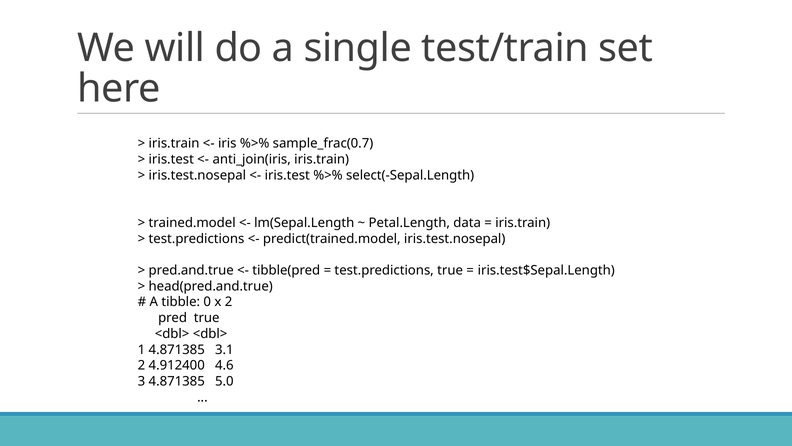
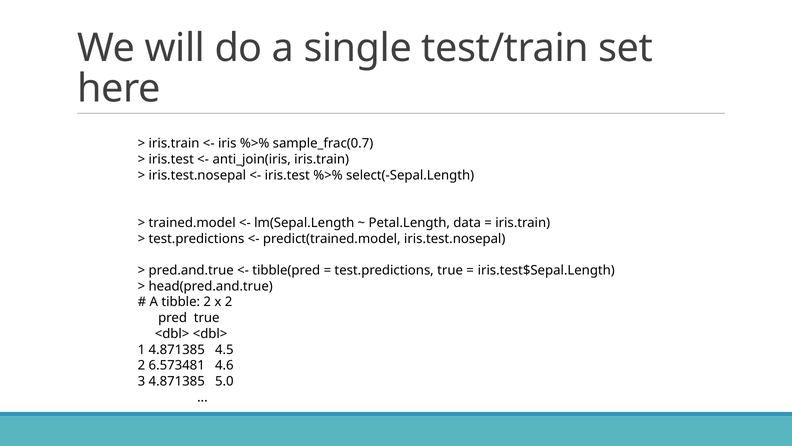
tibble 0: 0 -> 2 (207, 302)
3.1: 3.1 -> 4.5 (224, 349)
4.912400: 4.912400 -> 6.573481 (177, 365)
